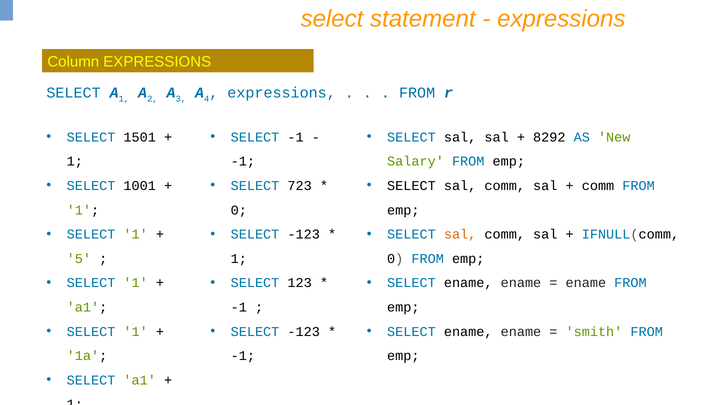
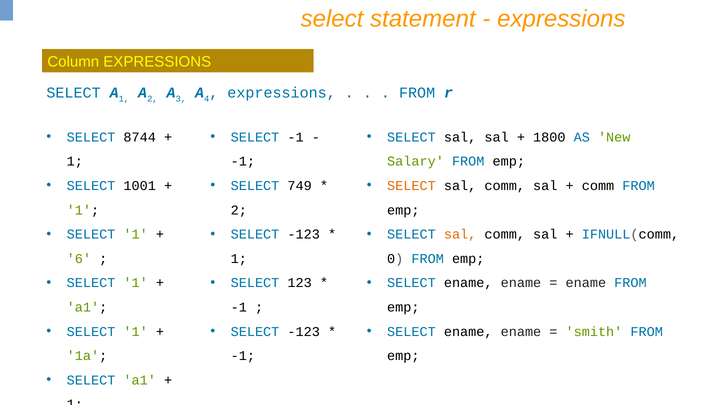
1501: 1501 -> 8744 (140, 137)
8292: 8292 -> 1800 (549, 137)
723: 723 -> 749 (300, 186)
SELECT colour: black -> orange (411, 186)
0: 0 -> 2 (239, 210)
5: 5 -> 6 (79, 259)
